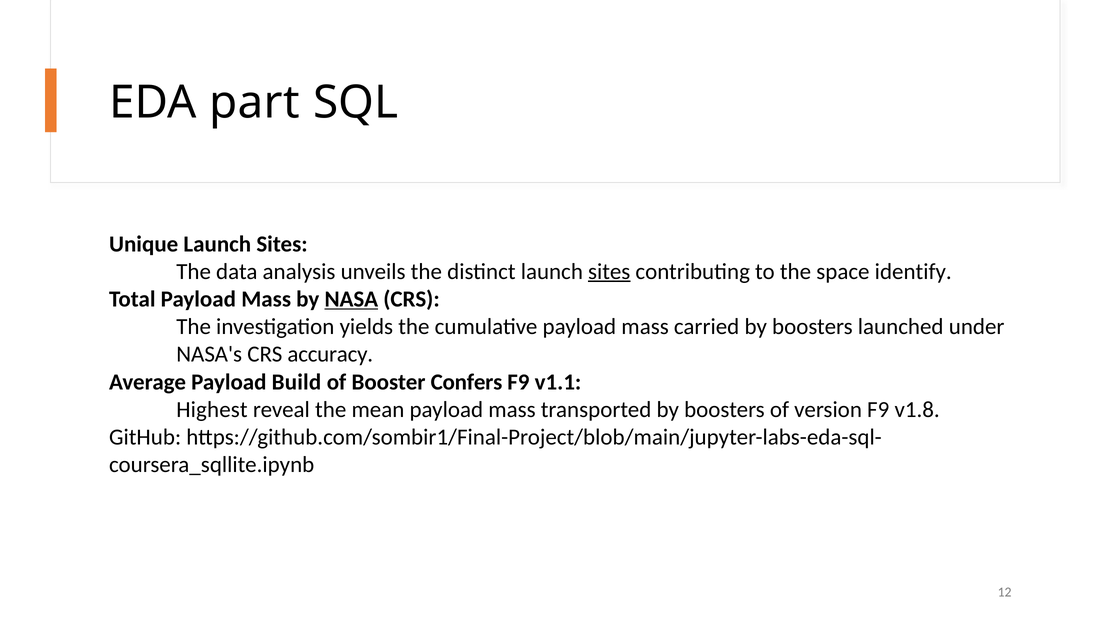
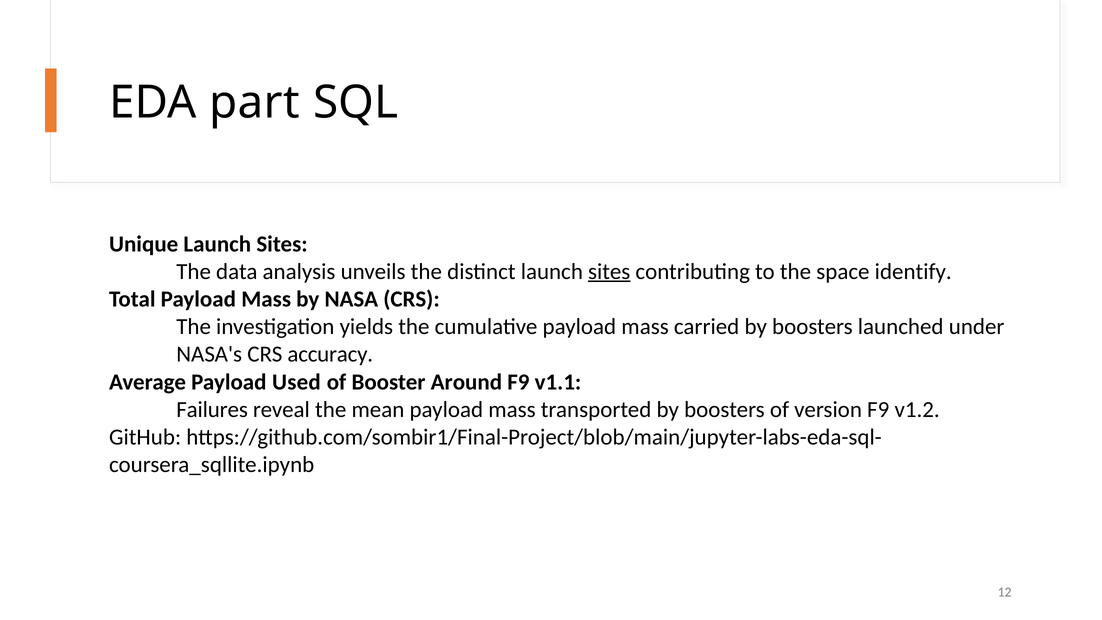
NASA underline: present -> none (351, 299)
Build: Build -> Used (296, 382)
Confers: Confers -> Around (466, 382)
Highest: Highest -> Failures (212, 409)
v1.8: v1.8 -> v1.2 (917, 409)
